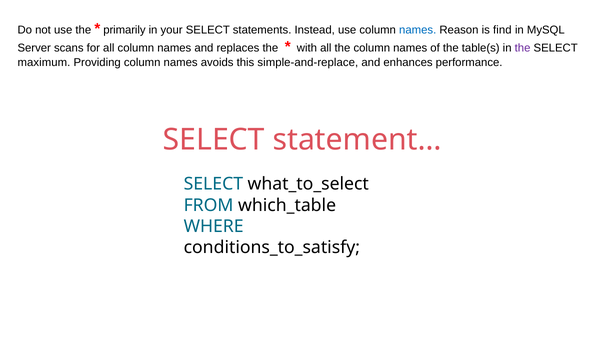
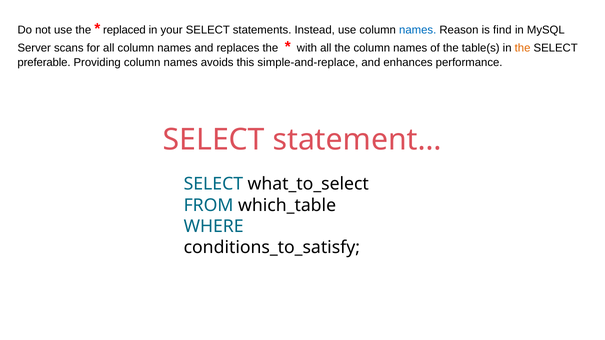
primarily: primarily -> replaced (124, 30)
the colour: purple -> orange (523, 48)
maximum: maximum -> preferable (44, 63)
